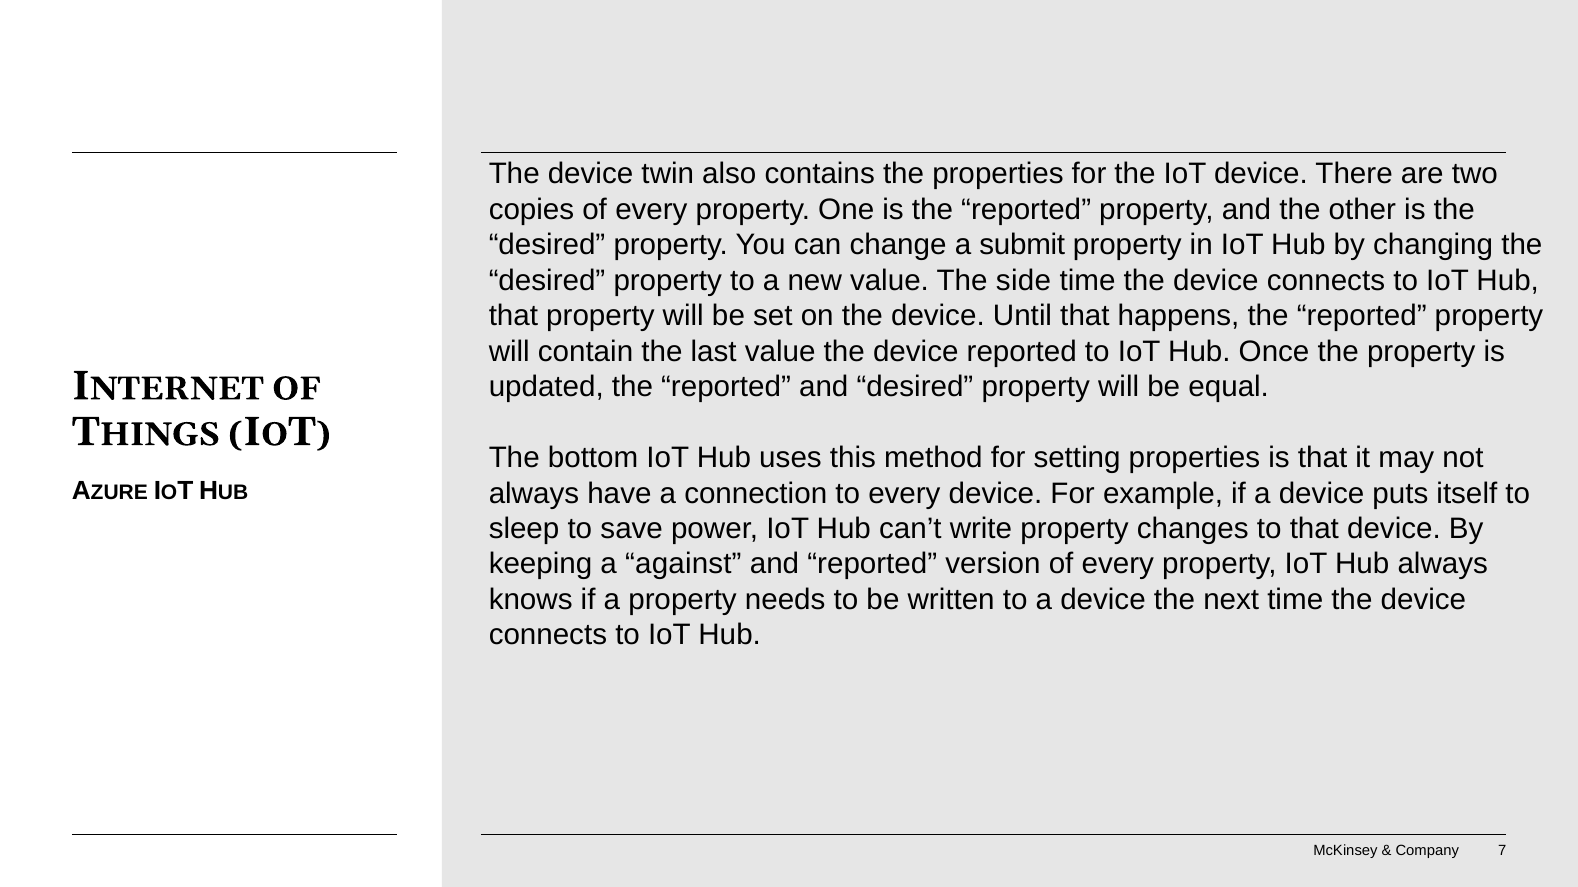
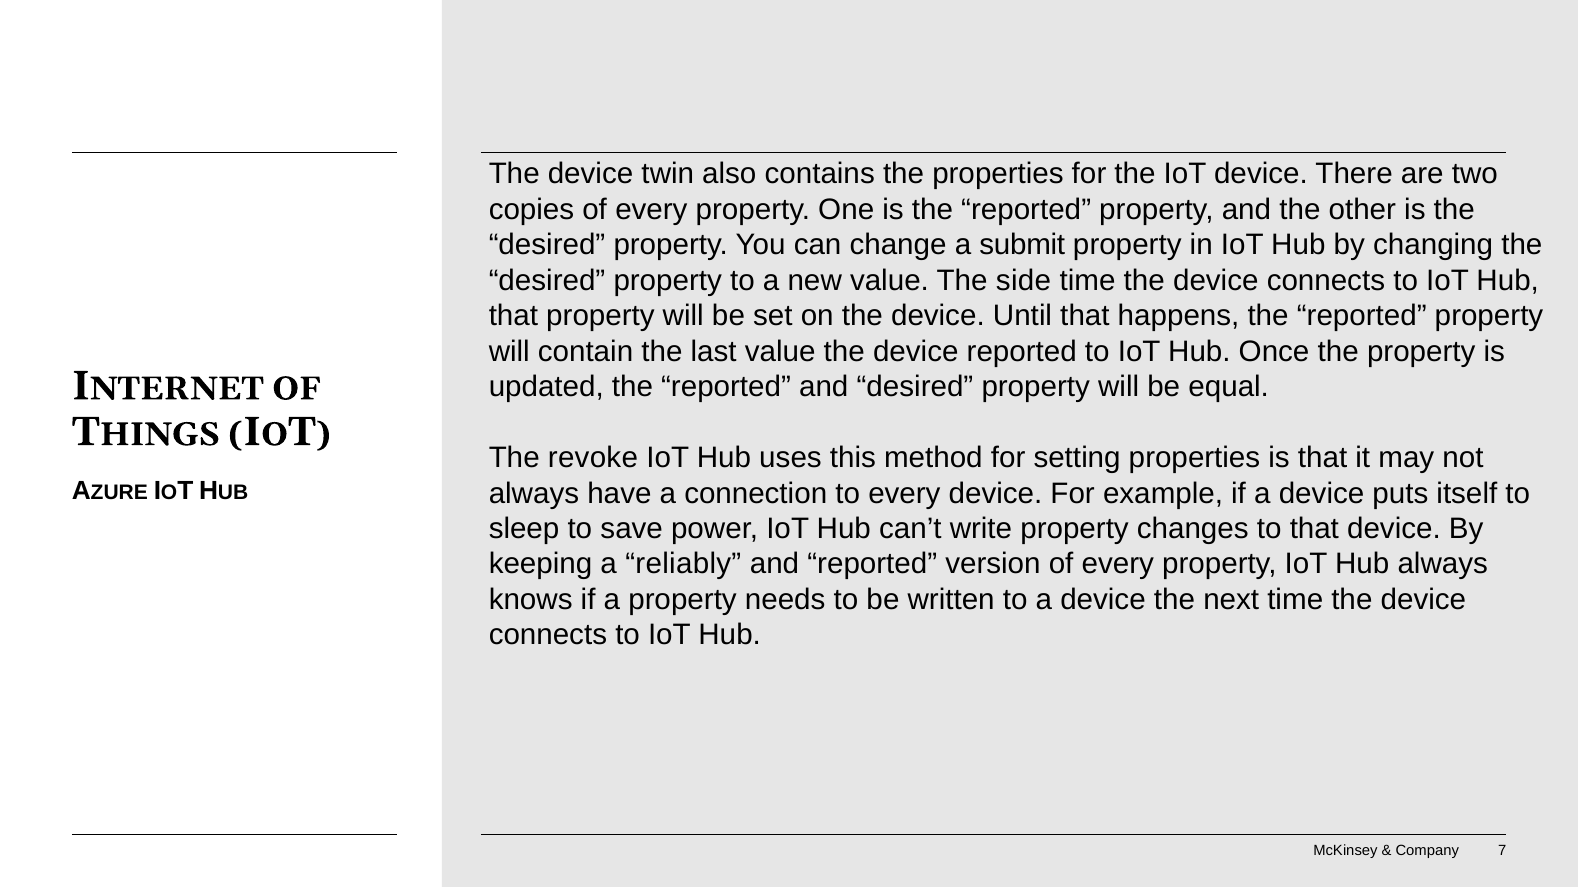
bottom: bottom -> revoke (593, 458)
against: against -> reliably (683, 565)
